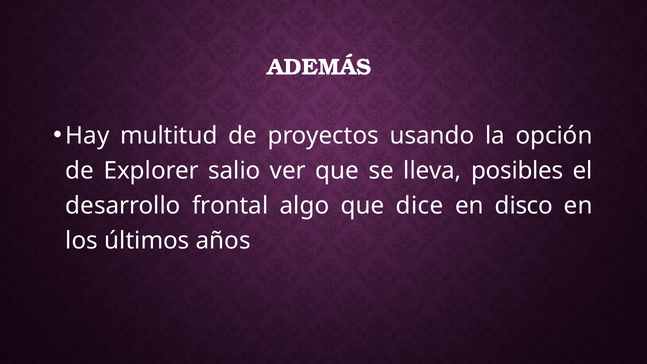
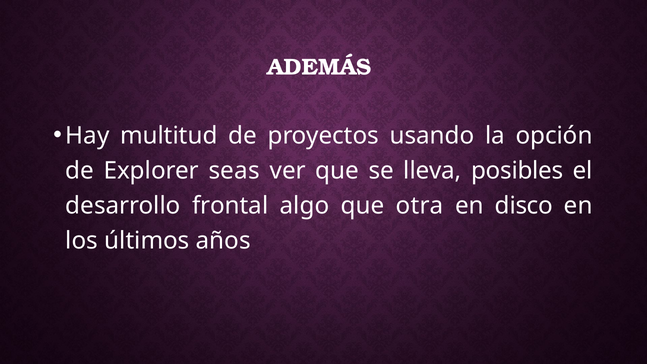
salio: salio -> seas (234, 171)
dice: dice -> otra (420, 206)
